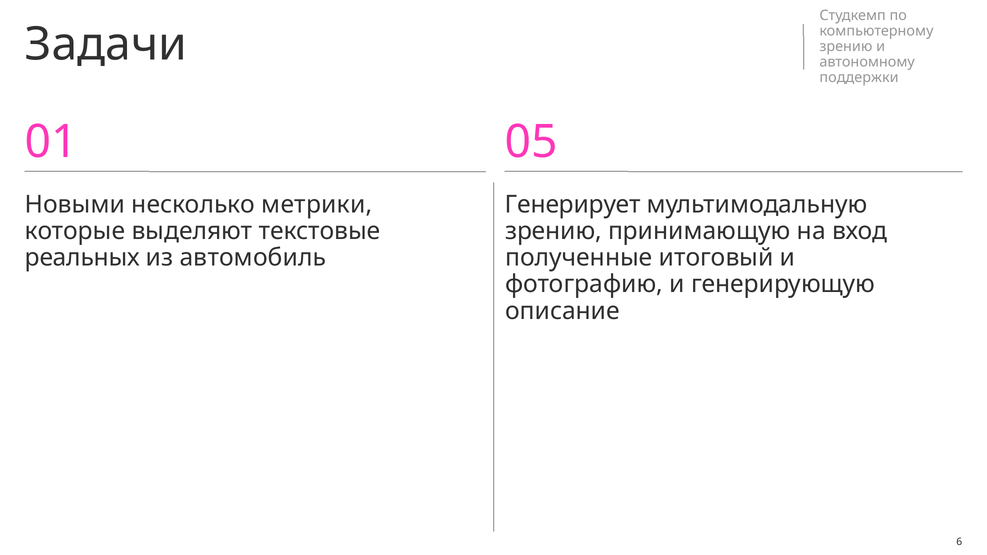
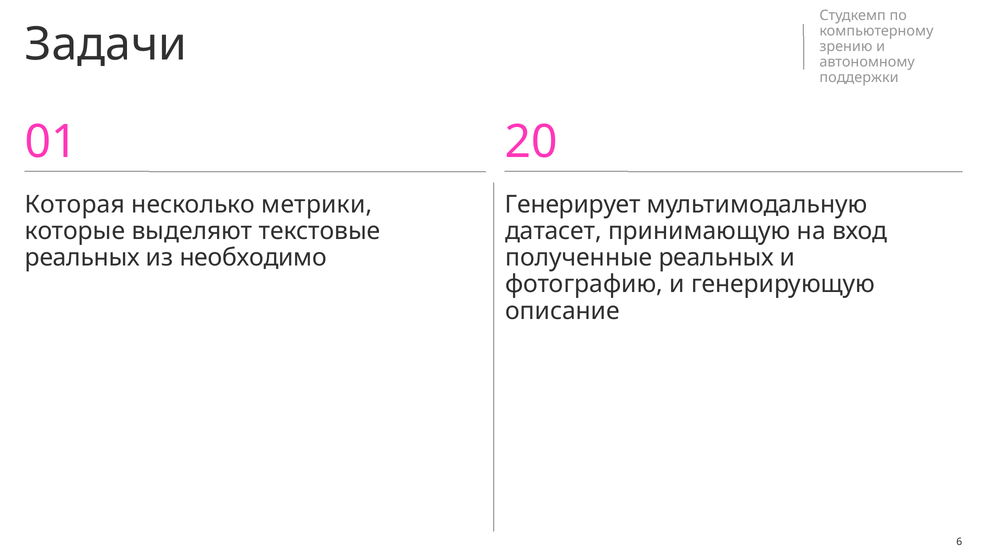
05: 05 -> 20 (531, 142)
Новыми: Новыми -> Которая (75, 204)
зрению: зрению -> датасет (553, 231)
автомобиль: автомобиль -> необходимо (253, 258)
полученные итоговый: итоговый -> реальных (716, 258)
